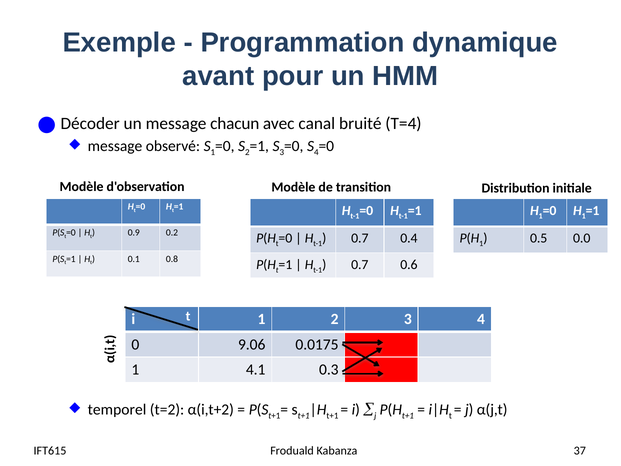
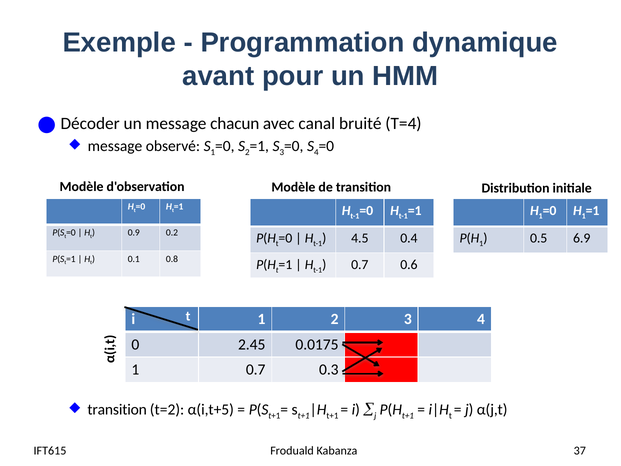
0.7: 0.7 -> 4.5 (360, 238)
0.0: 0.0 -> 6.9 (582, 238)
9.06: 9.06 -> 2.45 (252, 344)
1 4.1: 4.1 -> 0.7 (256, 370)
temporel: temporel -> transition (117, 409)
α(i,t+2: α(i,t+2 -> α(i,t+5 (211, 409)
